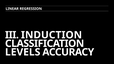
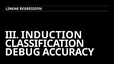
LEVELS: LEVELS -> DEBUG (23, 52)
